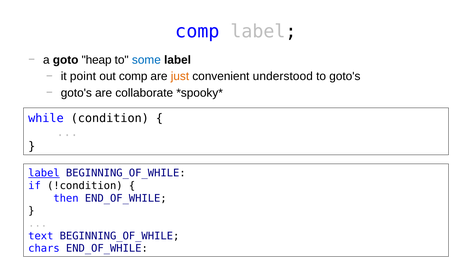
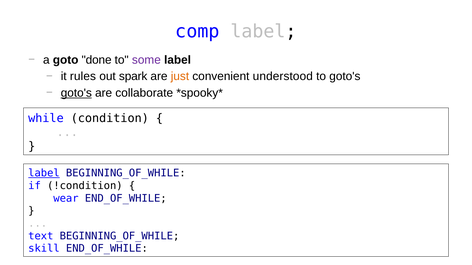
heap: heap -> done (97, 60)
some colour: blue -> purple (146, 60)
point: point -> rules (83, 77)
out comp: comp -> spark (133, 77)
goto's underline: none -> present (76, 93)
then: then -> wear (66, 199)
chars: chars -> skill (44, 249)
